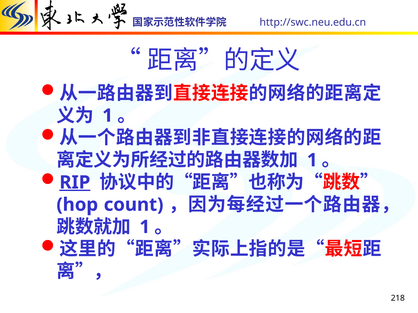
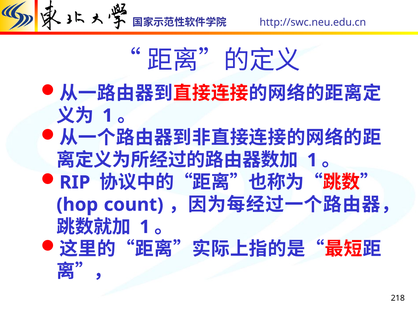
RIP underline: present -> none (75, 183)
